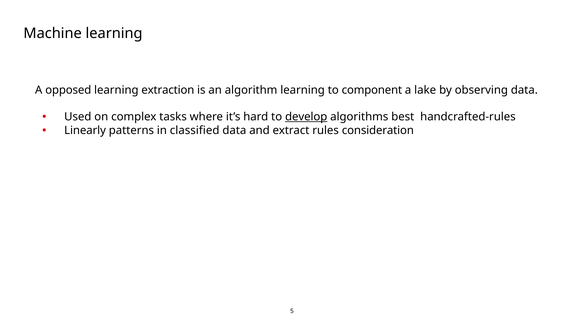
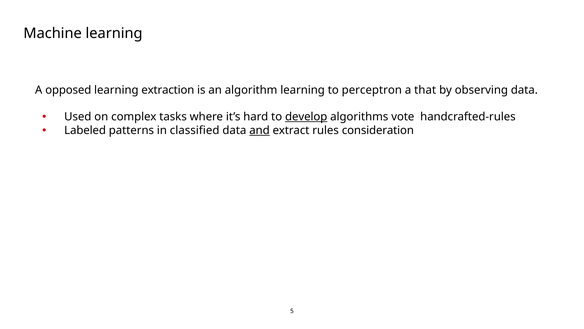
component: component -> perceptron (372, 90)
lake: lake -> that (425, 90)
best: best -> vote (403, 117)
Linearly: Linearly -> Labeled (85, 130)
and underline: none -> present (259, 130)
